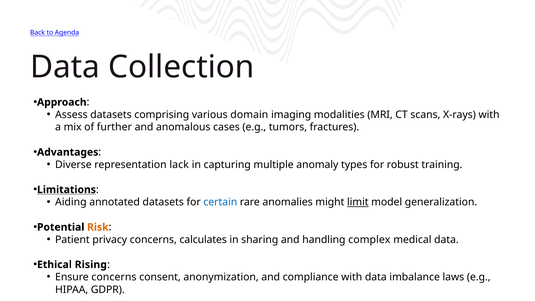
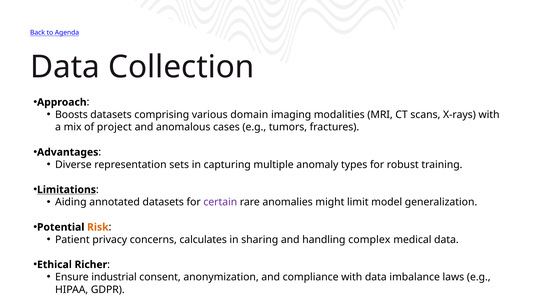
Assess: Assess -> Boosts (71, 115)
further: further -> project (114, 127)
lack: lack -> sets (179, 165)
certain colour: blue -> purple (220, 202)
limit underline: present -> none (358, 202)
Rising: Rising -> Richer (91, 265)
Ensure concerns: concerns -> industrial (114, 277)
